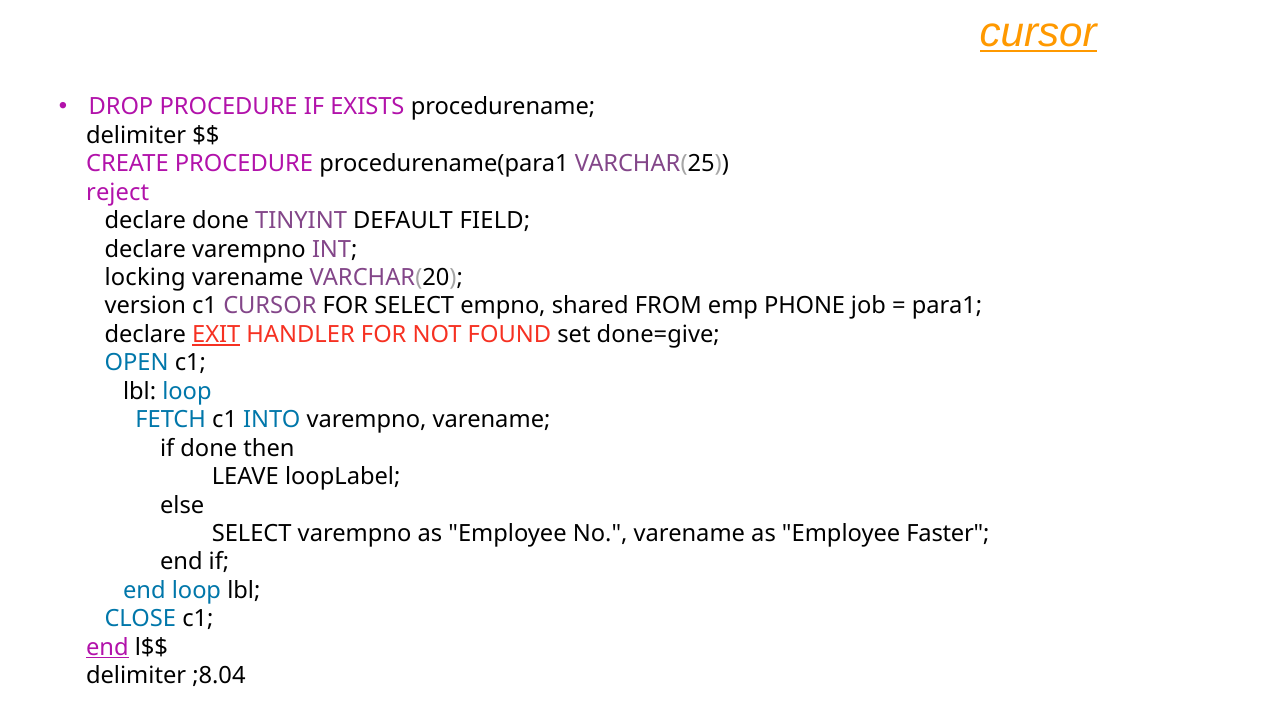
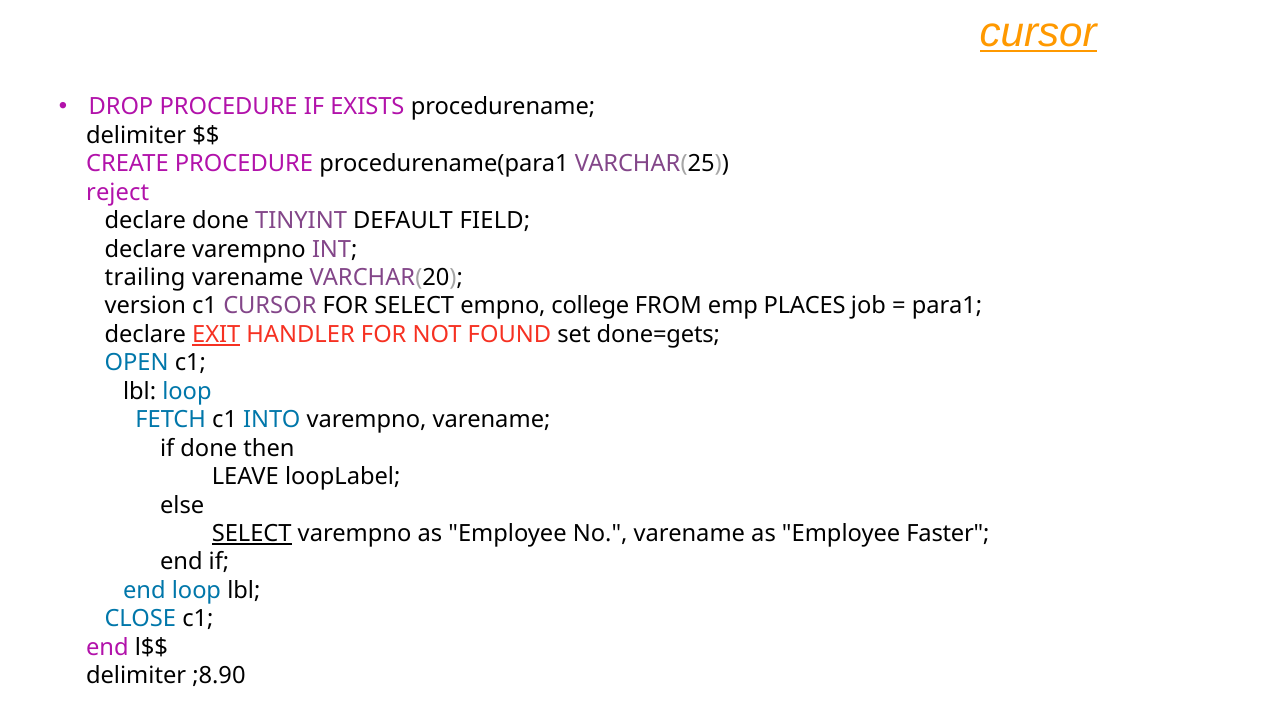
locking: locking -> trailing (145, 278)
shared: shared -> college (590, 306)
PHONE: PHONE -> PLACES (805, 306)
done=give: done=give -> done=gets (658, 335)
SELECT underline: none -> present (252, 534)
end underline: present -> none (107, 647)
;8.04: ;8.04 -> ;8.90 (219, 676)
